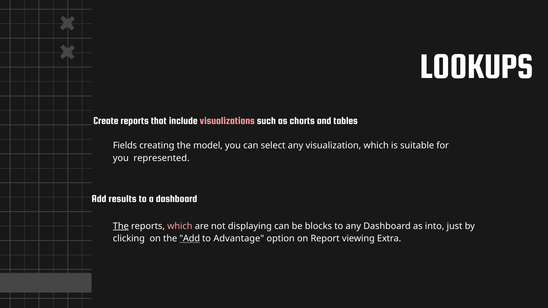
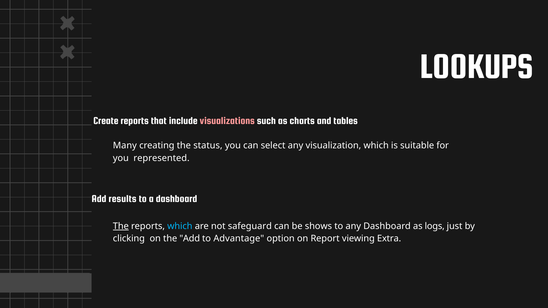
Fields: Fields -> Many (125, 146)
model: model -> status (208, 146)
which colour: pink -> light blue (180, 226)
displaying: displaying -> safeguard (250, 226)
blocks: blocks -> shows (318, 226)
into: into -> logs (435, 226)
Add underline: present -> none (190, 239)
